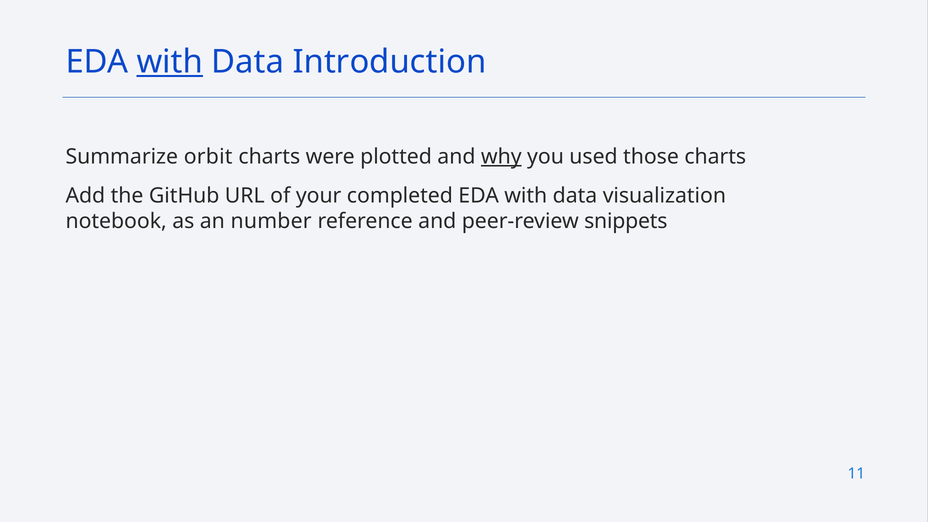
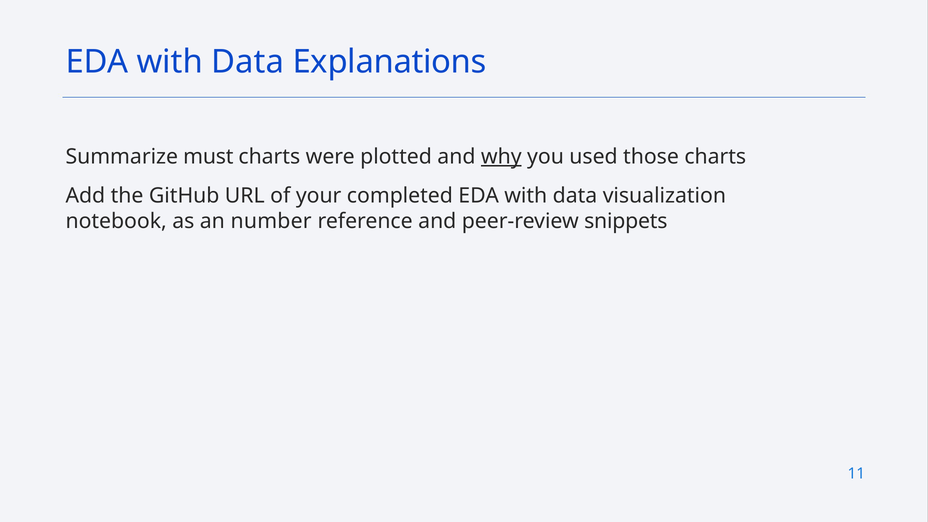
with underline: present -> none (170, 62)
Introduction: Introduction -> Explanations (390, 62)
orbit: orbit -> must (208, 157)
